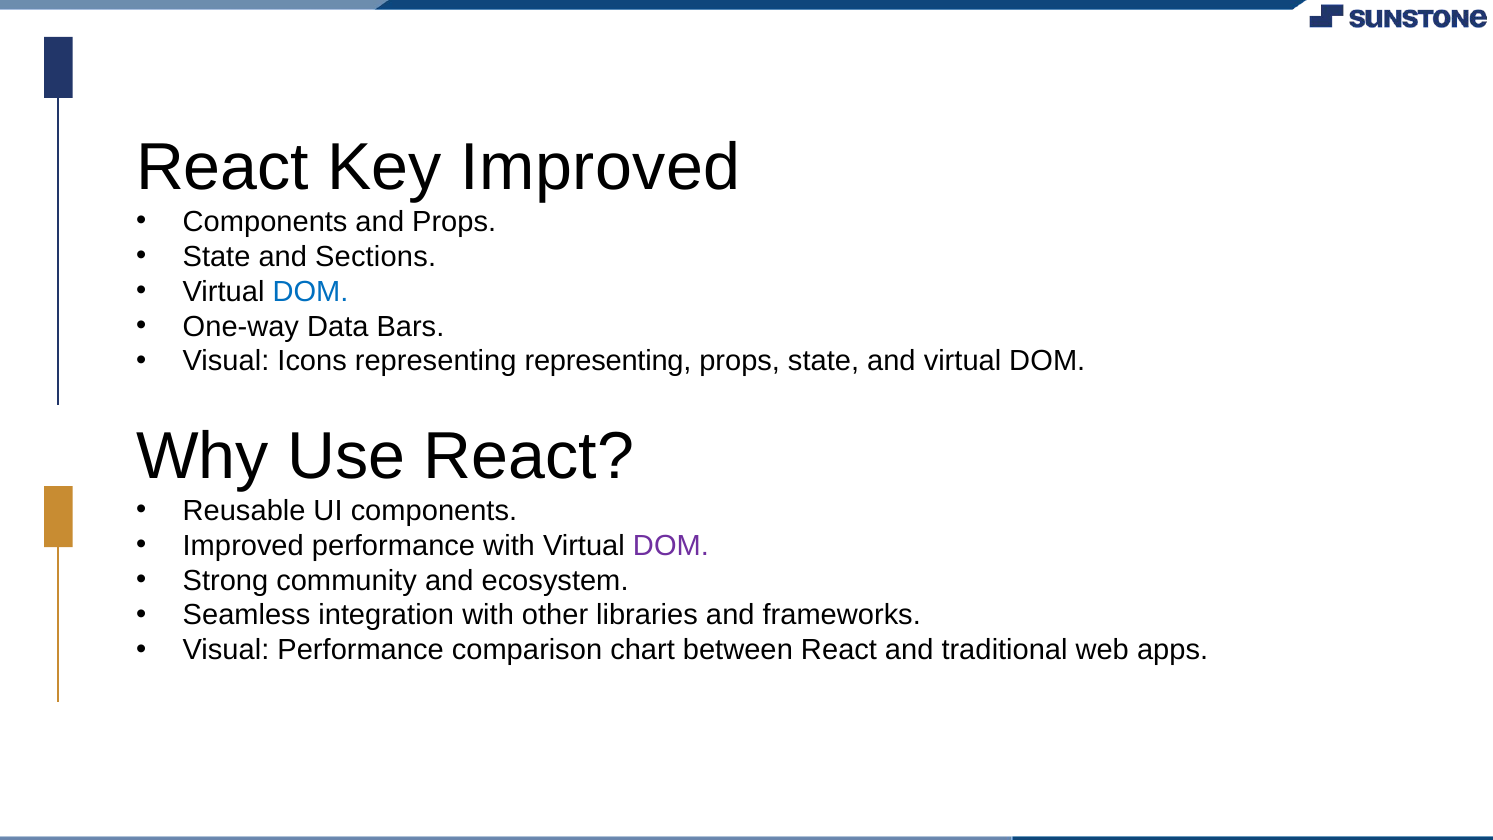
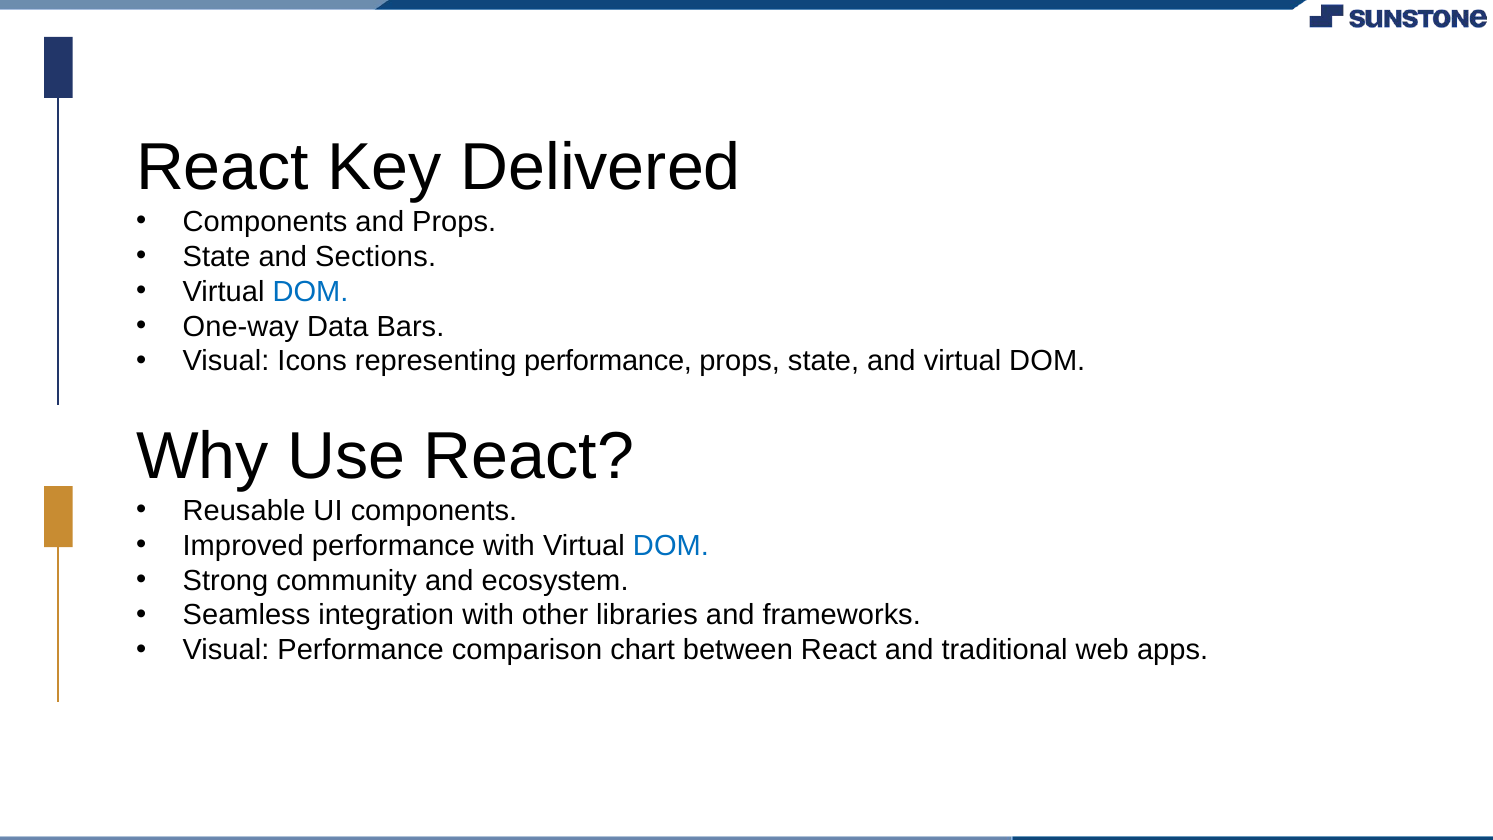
Key Improved: Improved -> Delivered (601, 167)
representing representing: representing -> performance (608, 361)
DOM colour: purple -> blue (671, 546)
